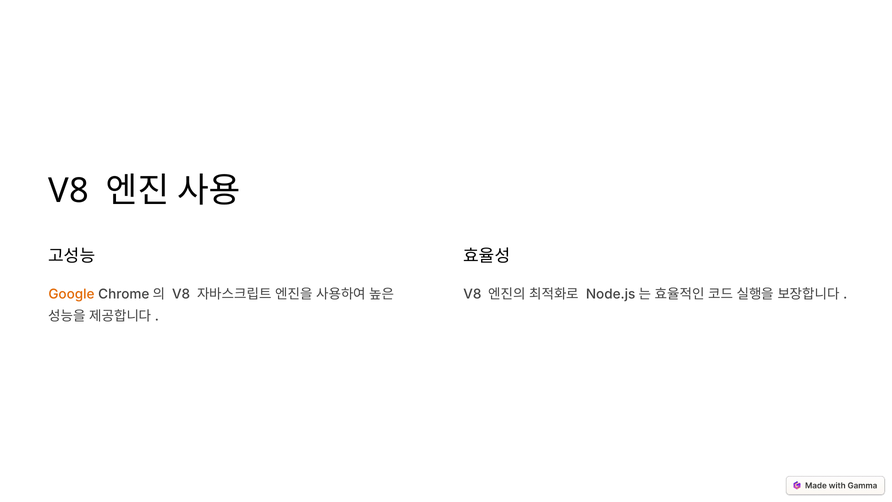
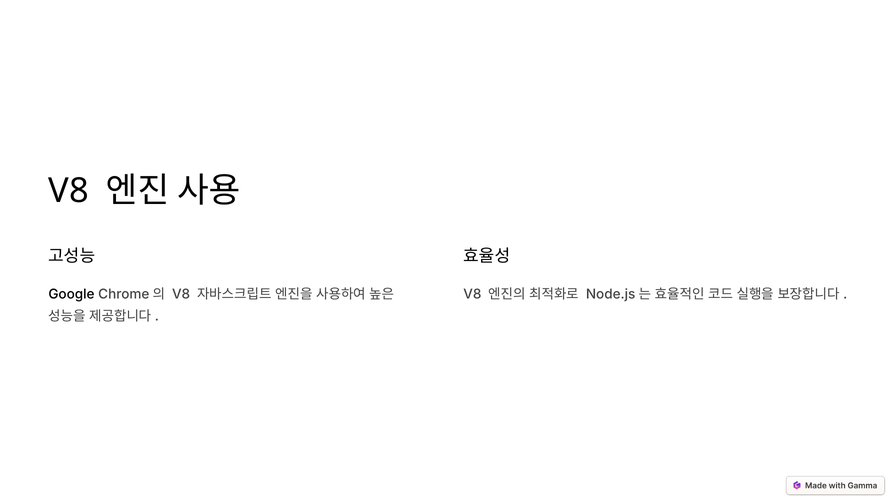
Google colour: orange -> black (71, 294)
